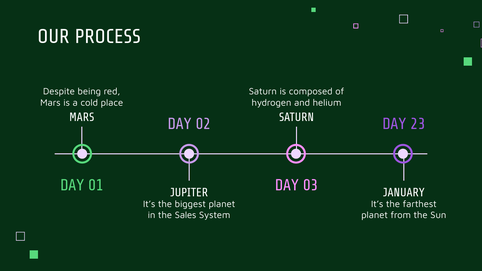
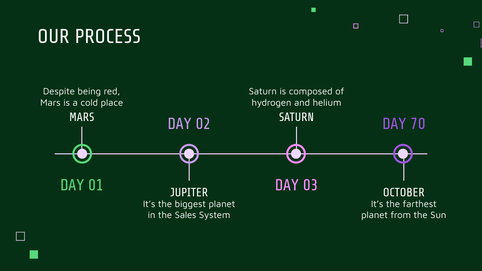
23: 23 -> 70 (418, 124)
JANUARY: JANUARY -> OCTOBER (404, 193)
